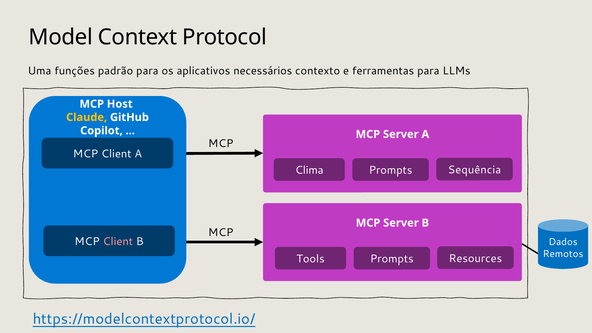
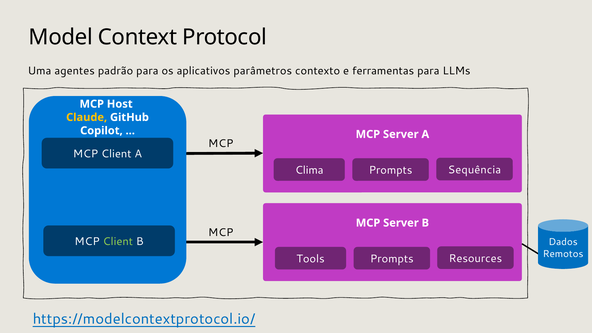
funções: funções -> agentes (75, 71)
necessários: necessários -> parâmetros (263, 71)
Client colour: pink -> light green (118, 242)
